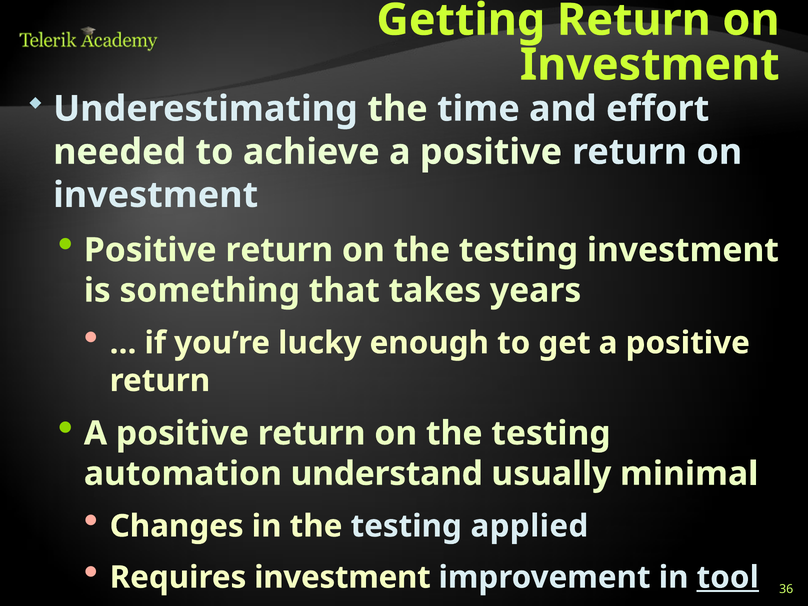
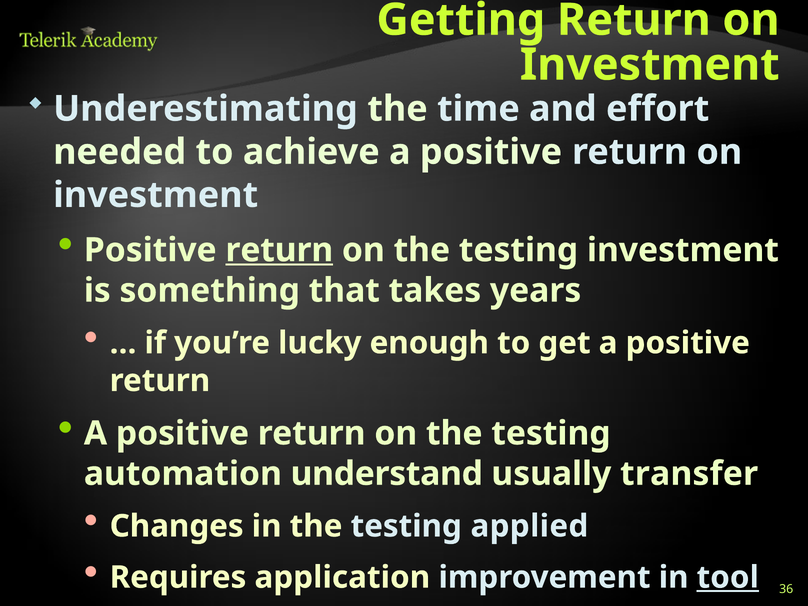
return underline: none -> present (279, 250)
minimal: minimal -> transfer (689, 474)
Requires investment: investment -> application (342, 577)
